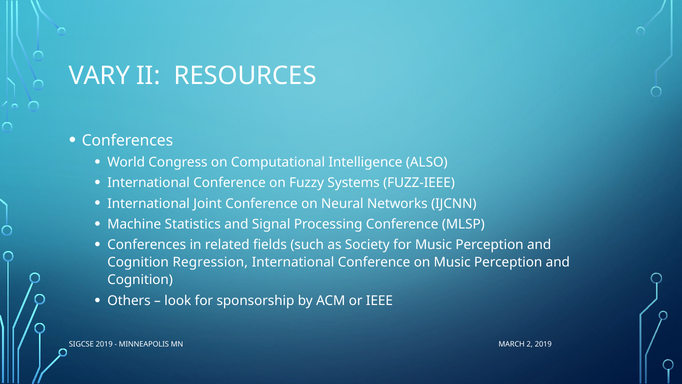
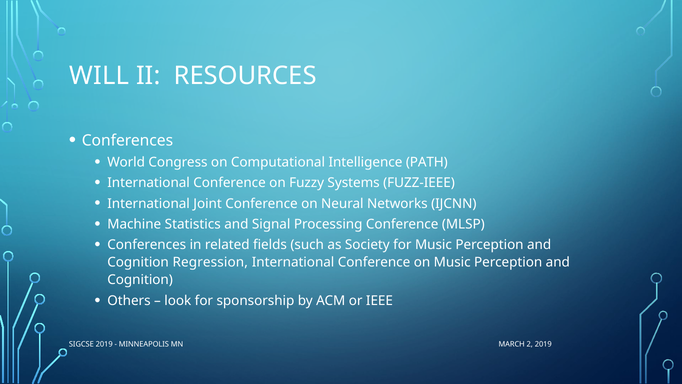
VARY: VARY -> WILL (99, 76)
ALSO: ALSO -> PATH (427, 162)
